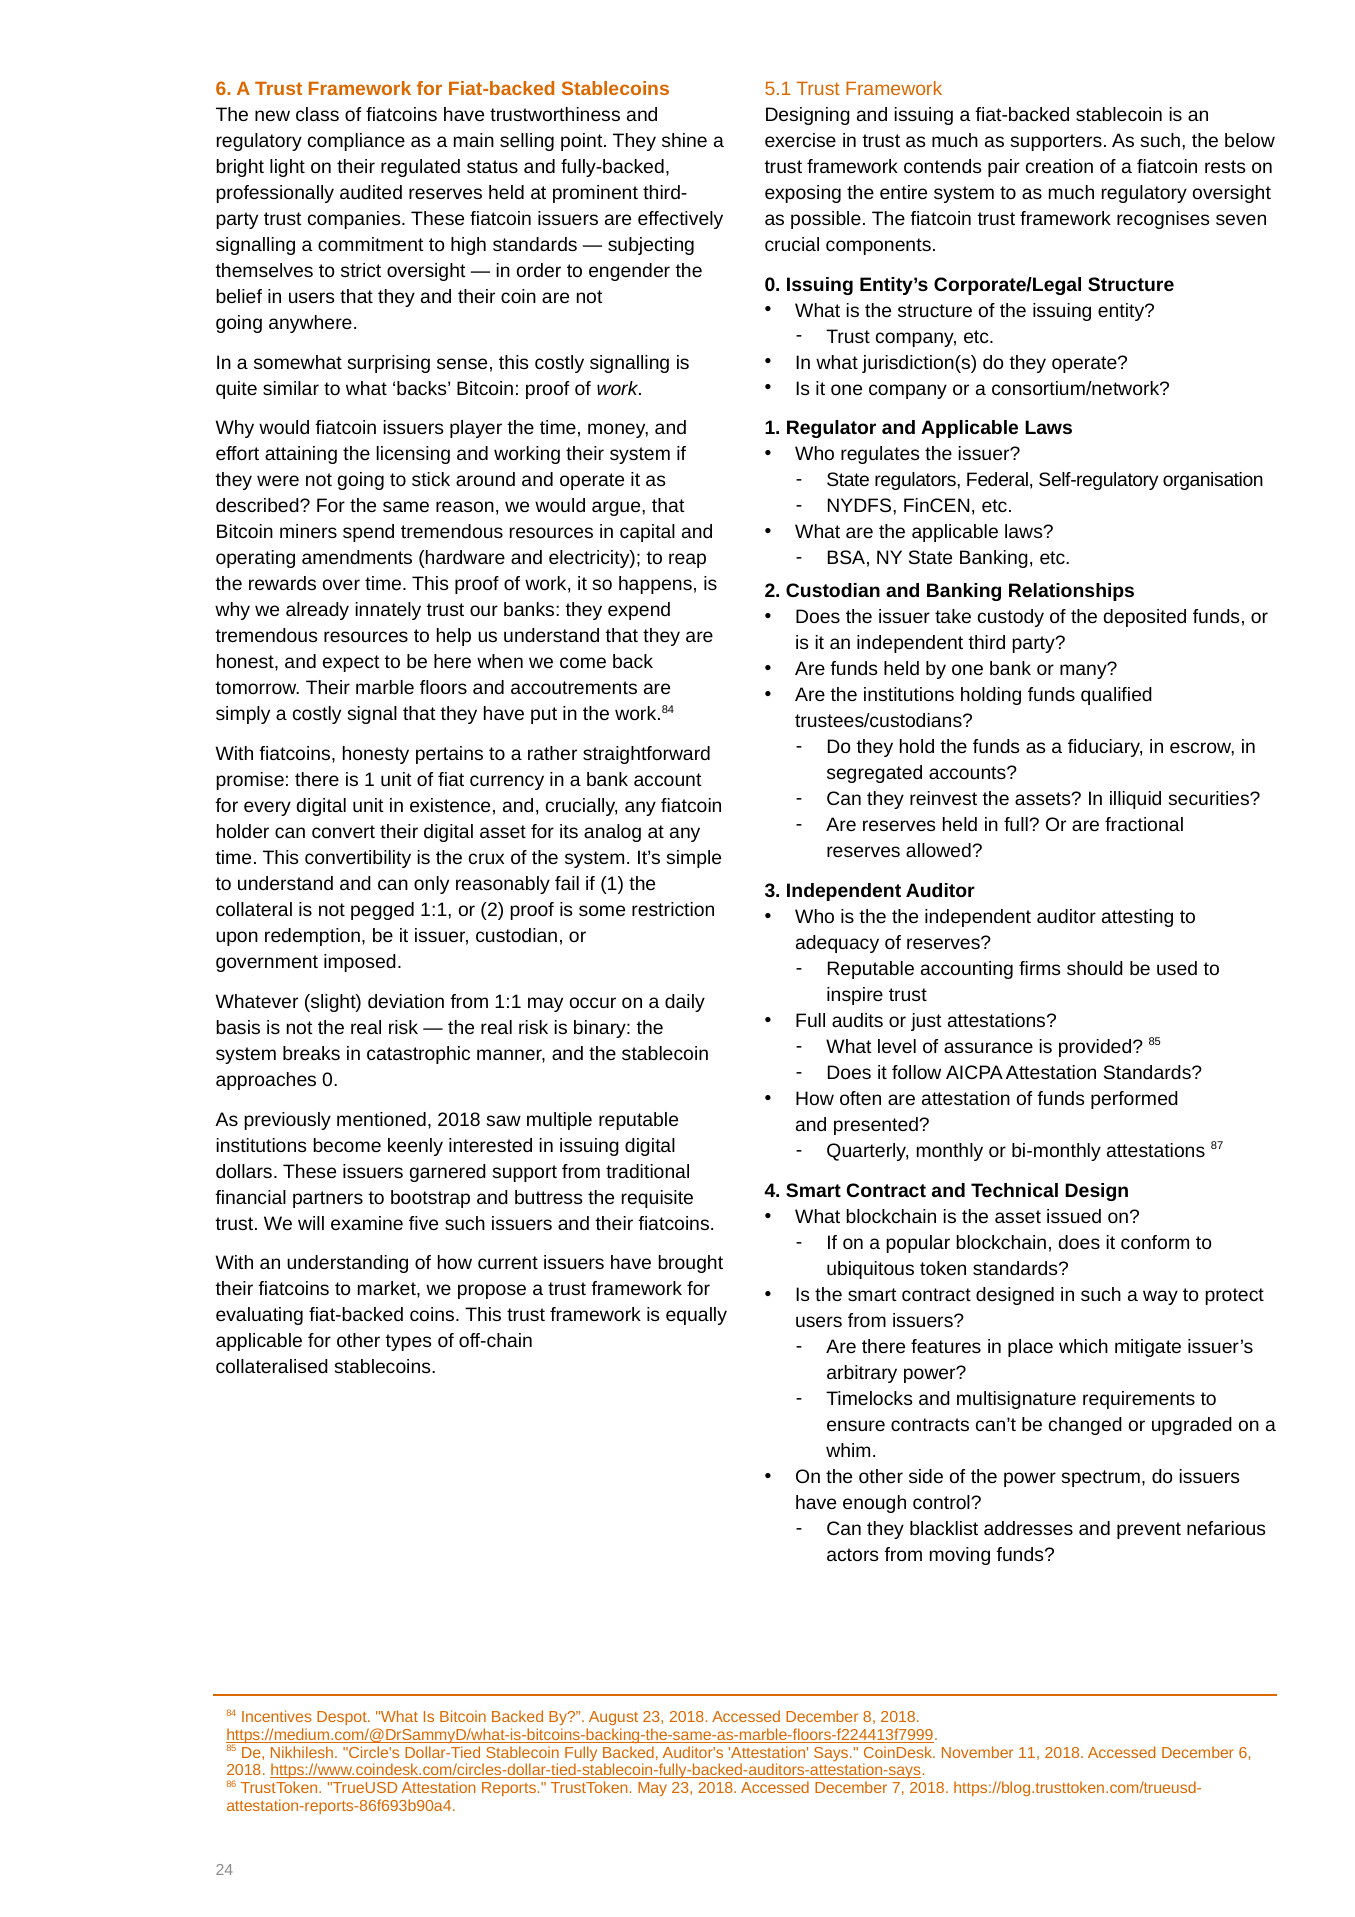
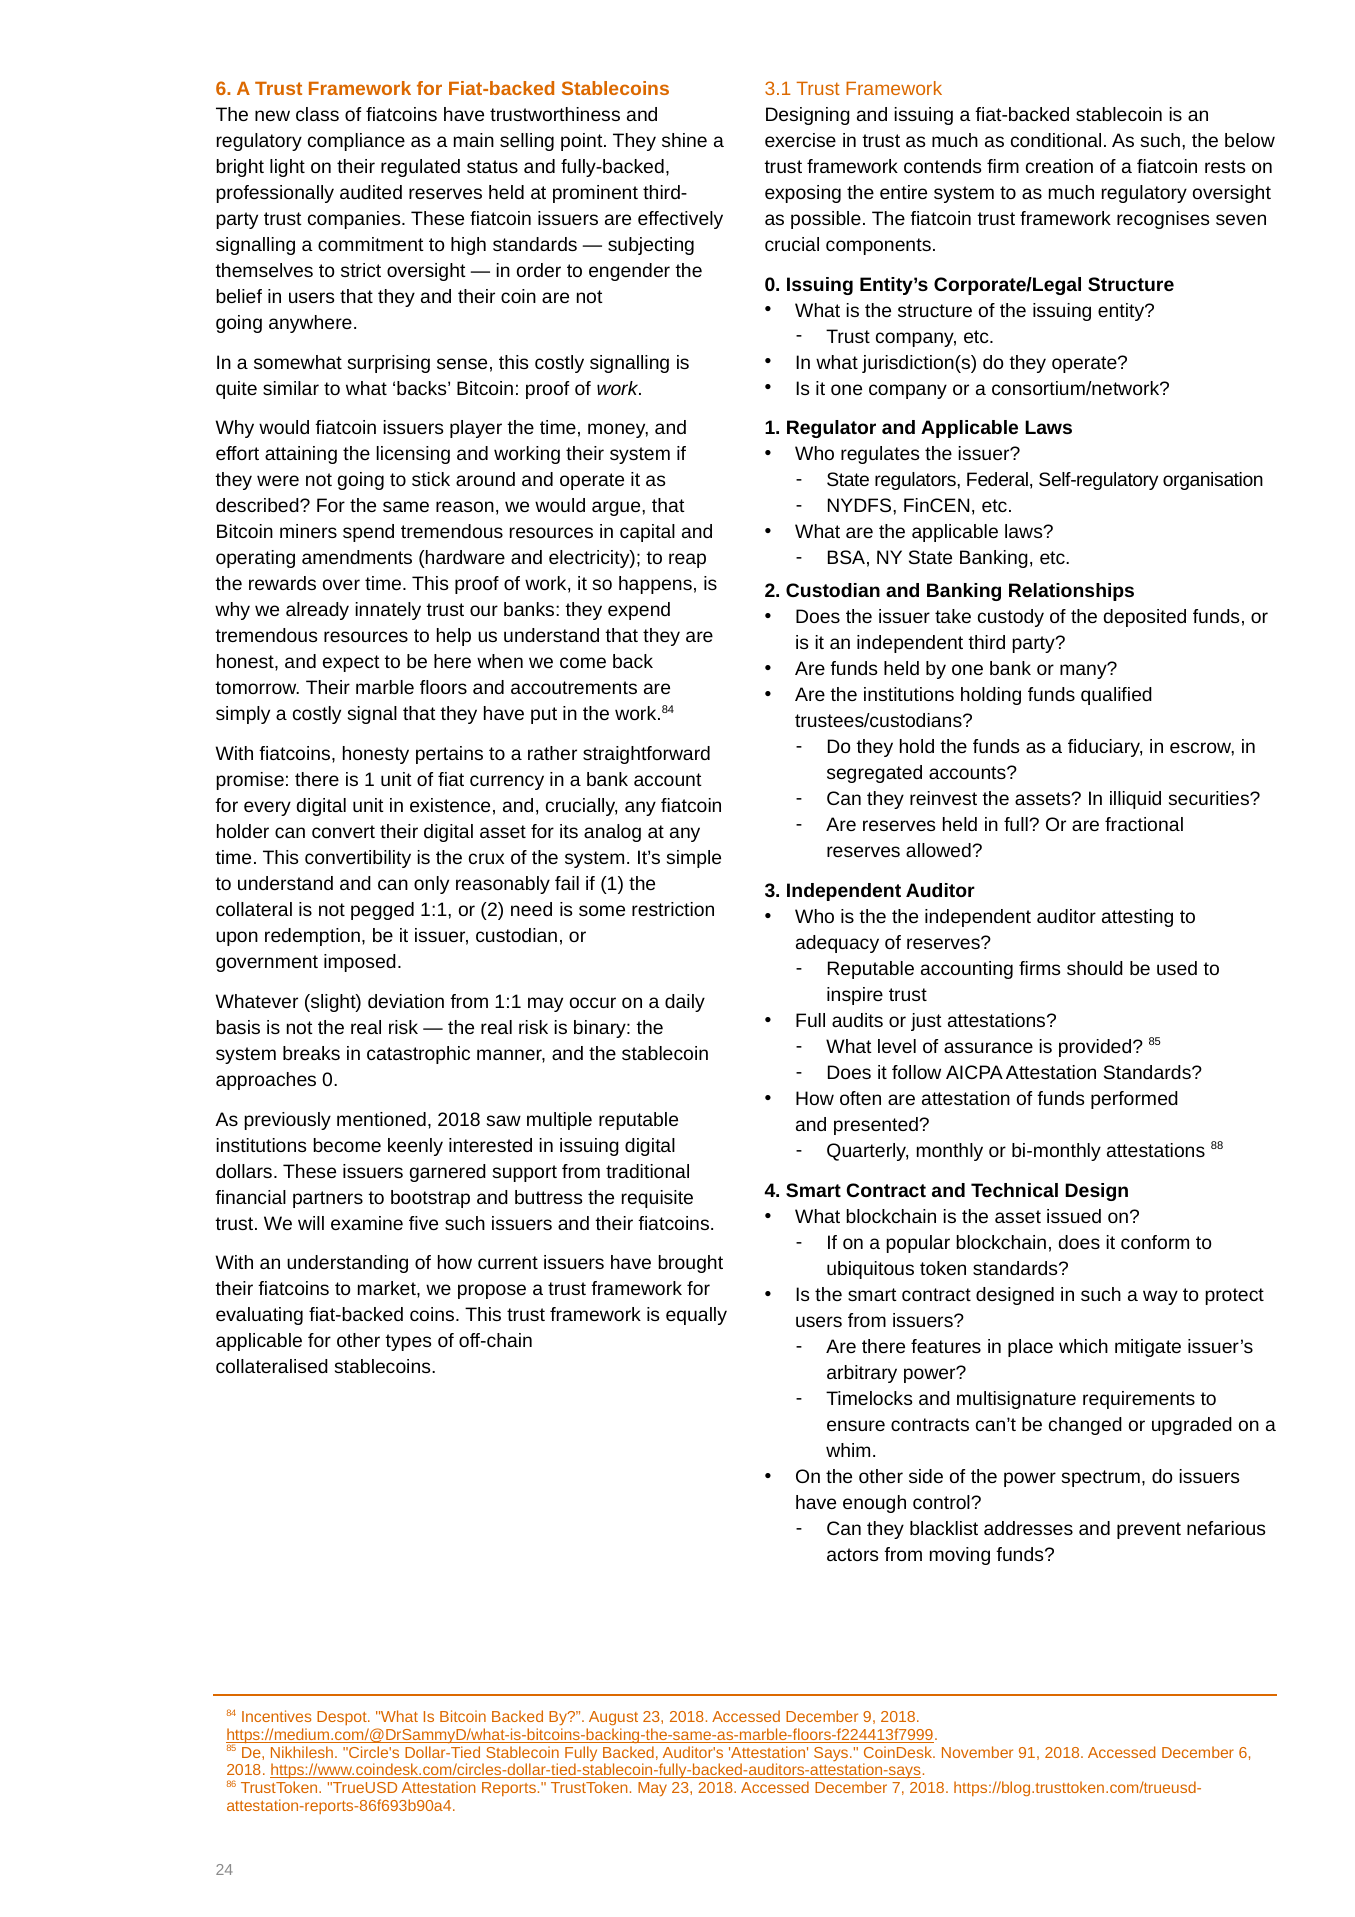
5.1: 5.1 -> 3.1 (778, 89)
supporters: supporters -> conditional (1059, 141)
pair: pair -> firm (1004, 167)
2 proof: proof -> need (532, 911)
87: 87 -> 88 (1217, 1146)
8: 8 -> 9 (870, 1718)
11: 11 -> 91 (1029, 1753)
